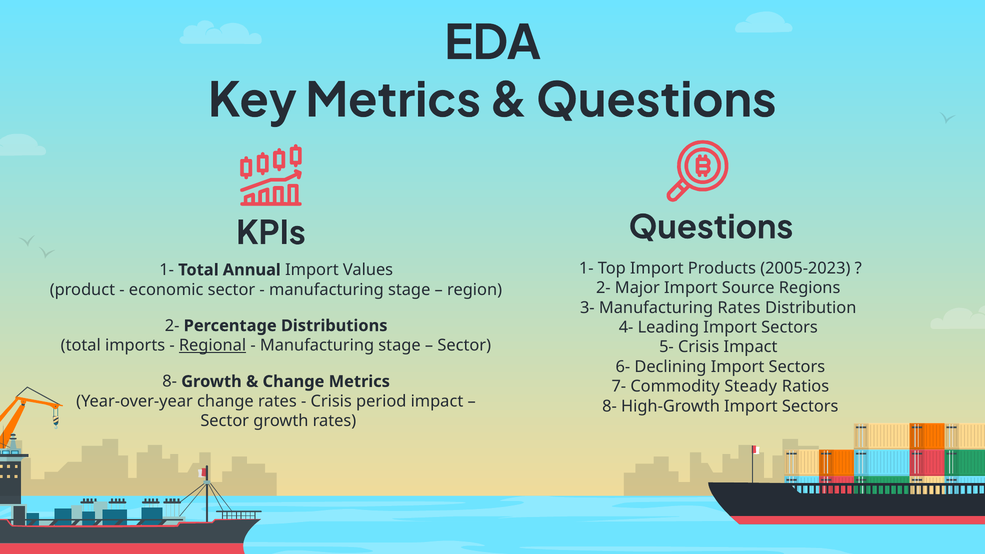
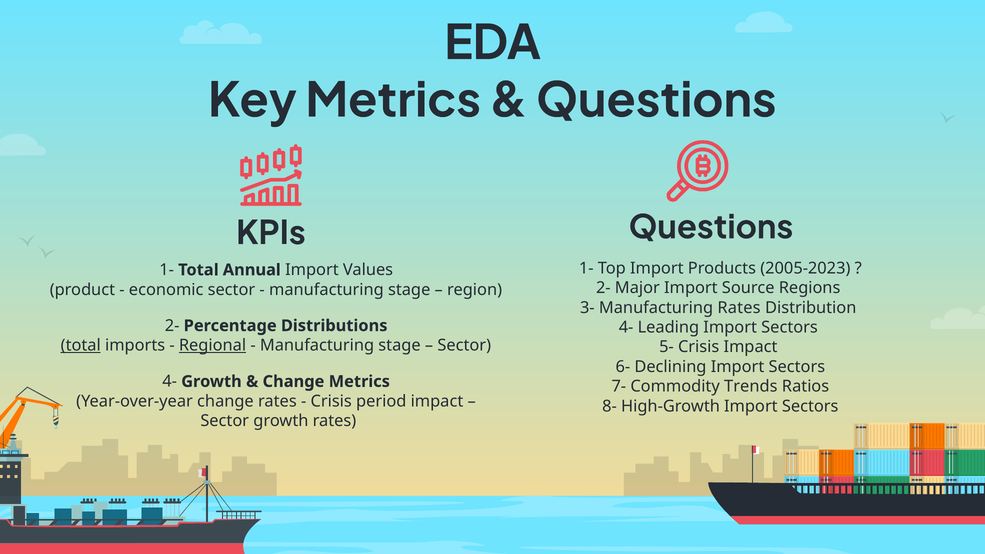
total underline: none -> present (81, 345)
8-: 8- -> 4- (170, 382)
Steady: Steady -> Trends (751, 386)
